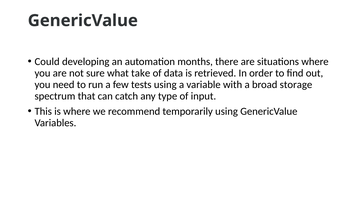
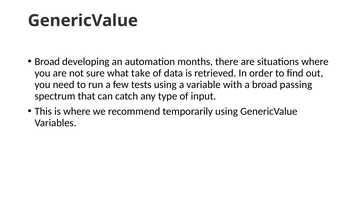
Could: Could -> Broad (47, 62)
storage: storage -> passing (296, 84)
